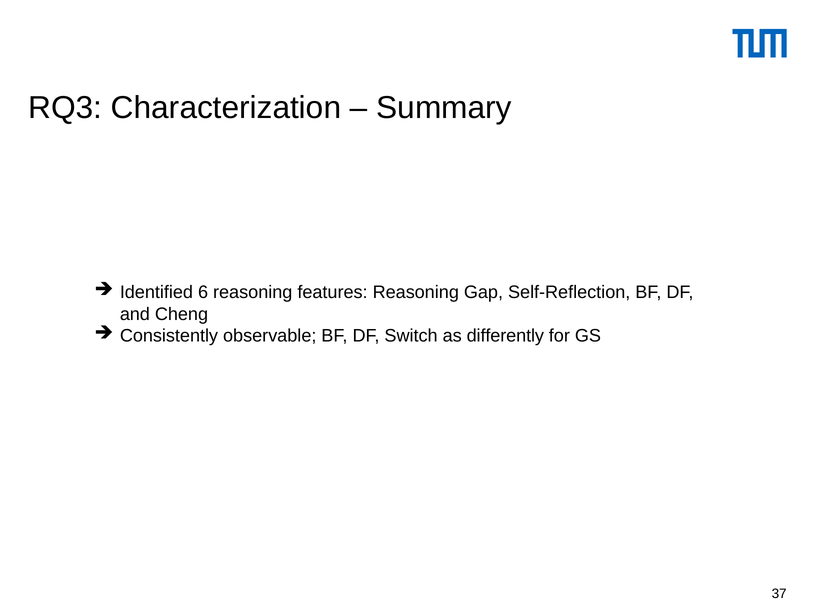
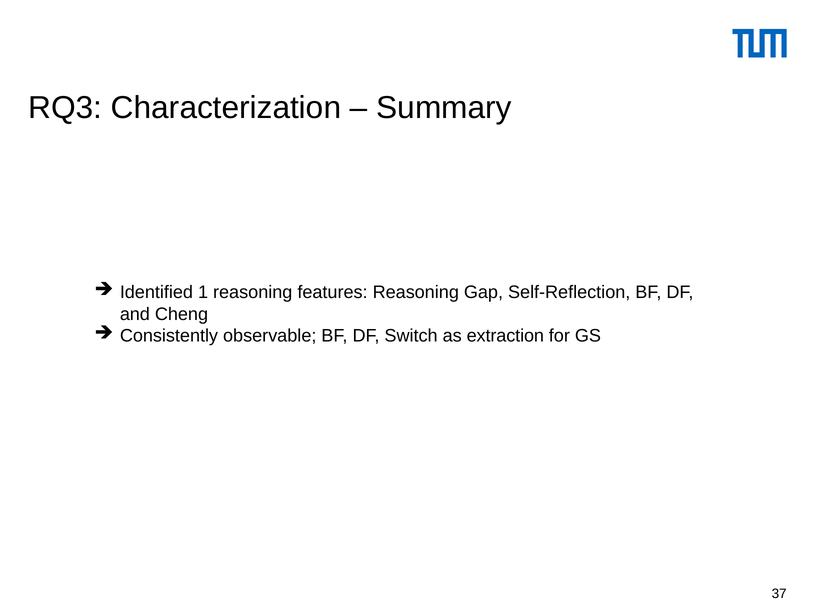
6: 6 -> 1 (203, 293)
differently: differently -> extraction (505, 336)
